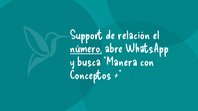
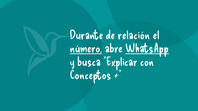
Support: Support -> Durante (86, 35)
WhatsApp underline: none -> present (147, 49)
Manera: Manera -> Explicar (121, 62)
